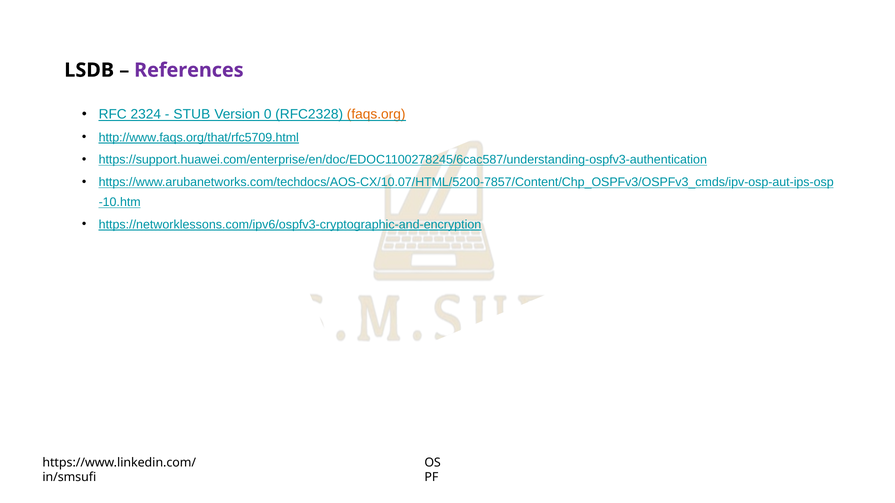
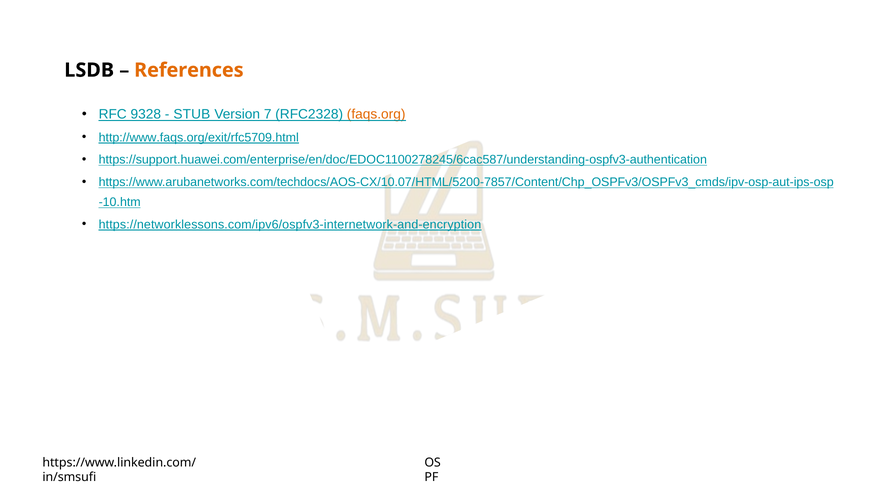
References colour: purple -> orange (189, 70)
2324: 2324 -> 9328 (146, 115)
0: 0 -> 7 (268, 115)
http://www.faqs.org/that/rfc5709.html: http://www.faqs.org/that/rfc5709.html -> http://www.faqs.org/exit/rfc5709.html (199, 138)
https://networklessons.com/ipv6/ospfv3-cryptographic-and-encryption: https://networklessons.com/ipv6/ospfv3-cryptographic-and-encryption -> https://networklessons.com/ipv6/ospfv3-internetwork-and-encryption (290, 225)
